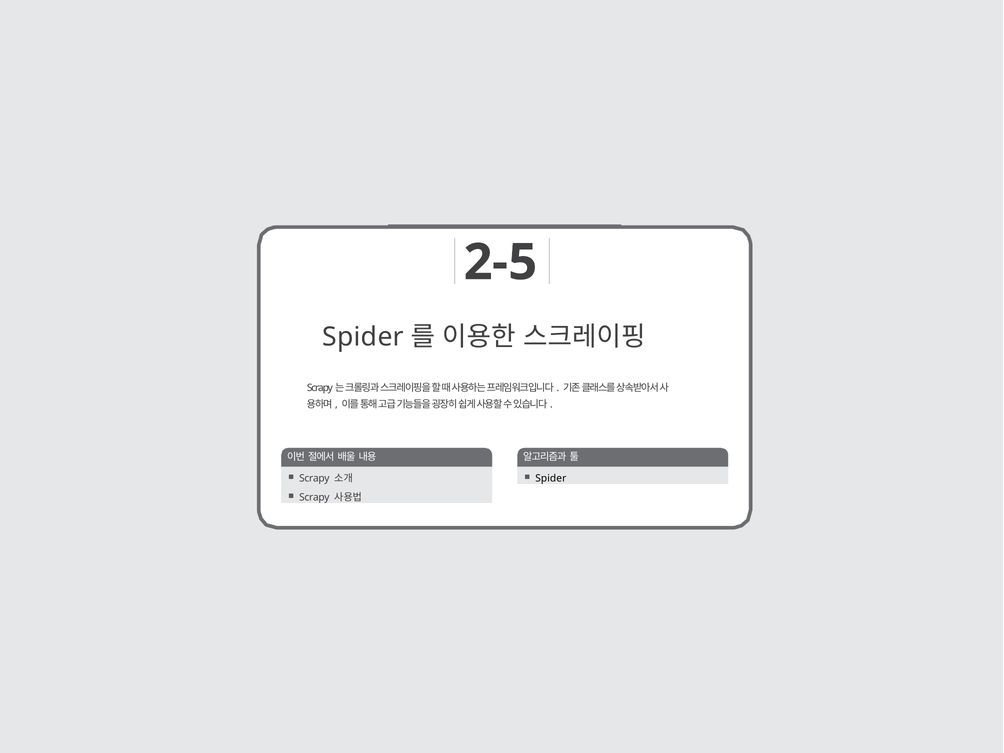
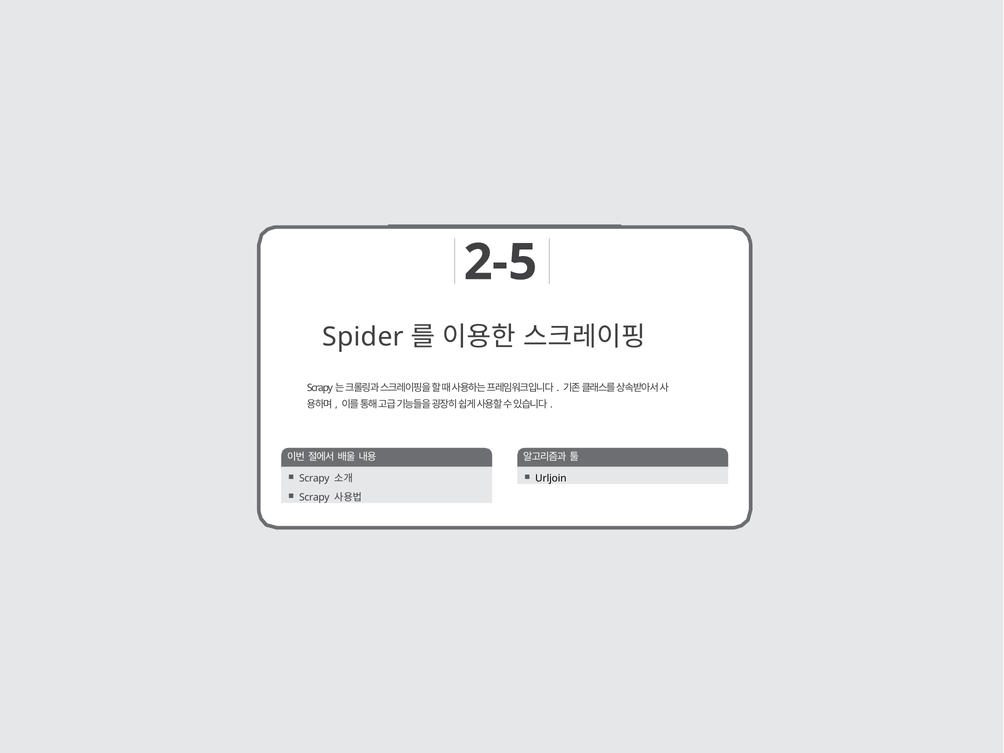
Spider: Spider -> Urljoin (551, 479)
